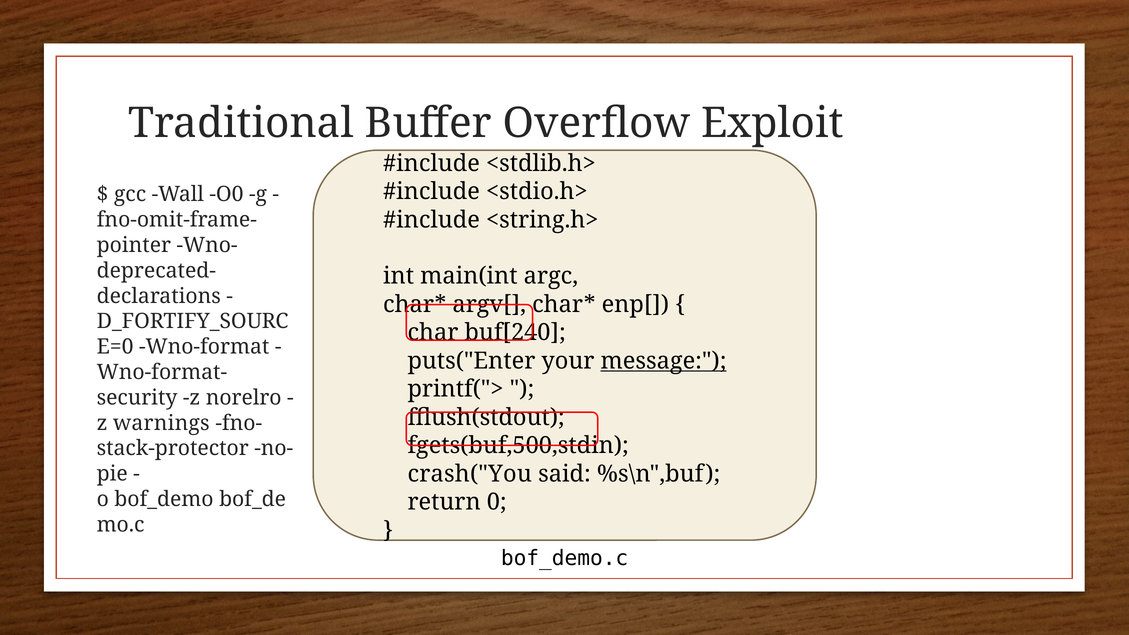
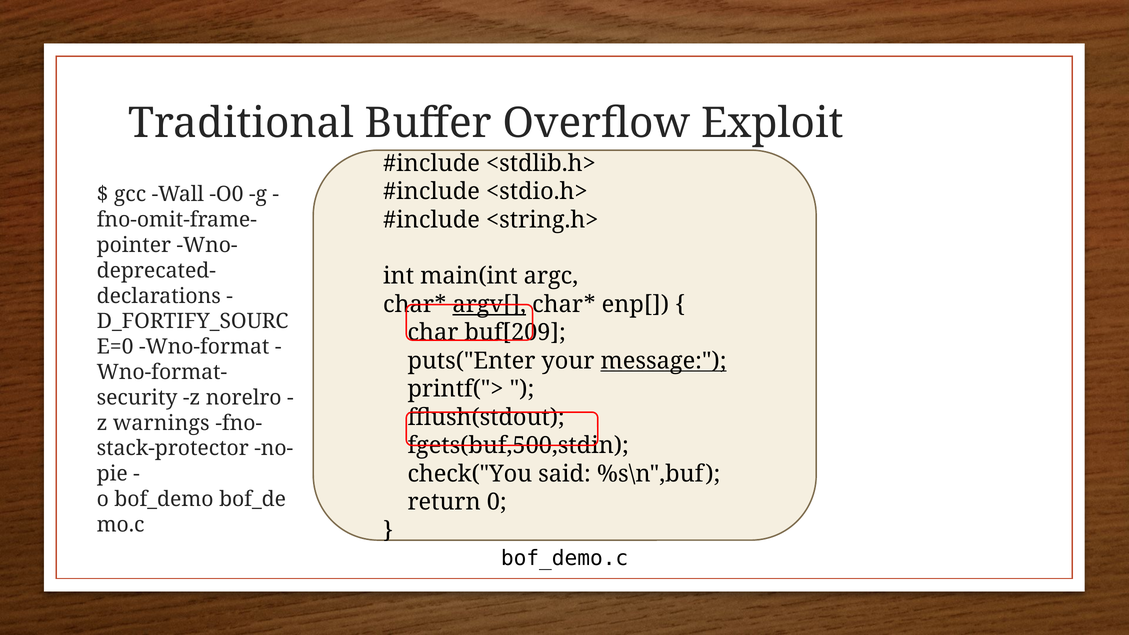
argv[ underline: none -> present (489, 304)
buf[240: buf[240 -> buf[209 (515, 333)
crash("You: crash("You -> check("You (470, 474)
